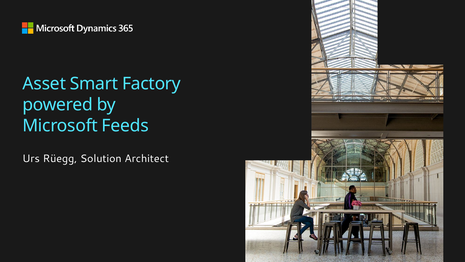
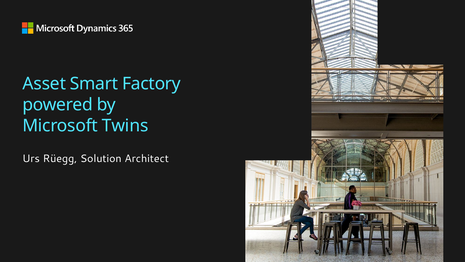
Feeds: Feeds -> Twins (125, 126)
